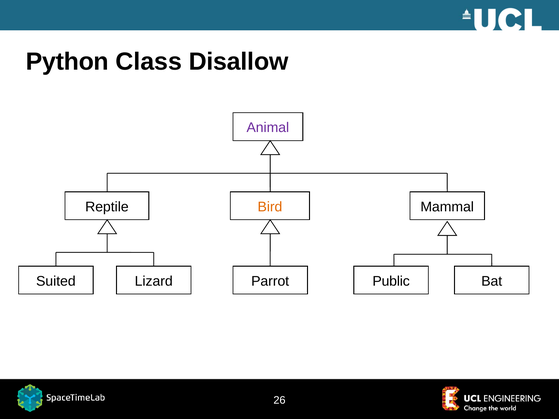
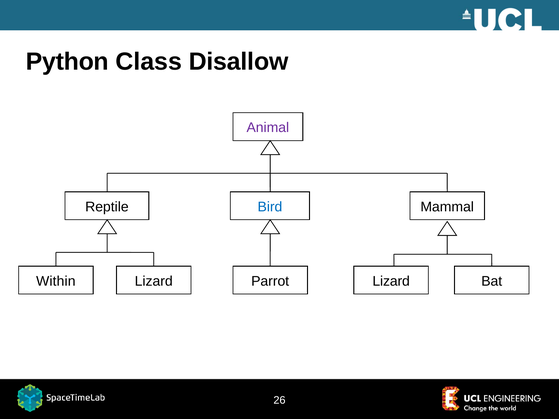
Bird colour: orange -> blue (270, 207)
Suited: Suited -> Within (56, 281)
Public: Public -> Lizard (391, 281)
